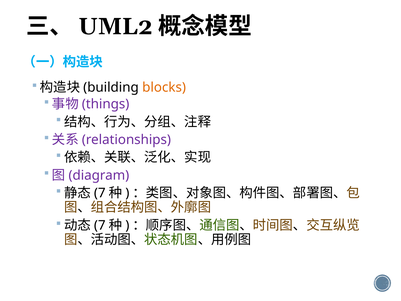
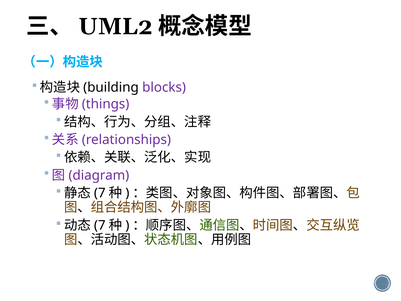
blocks colour: orange -> purple (164, 87)
